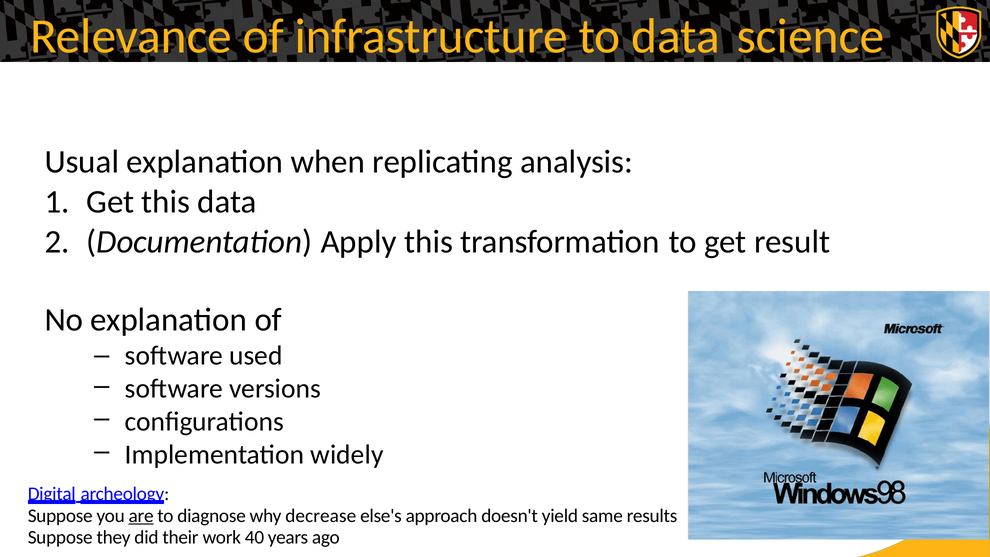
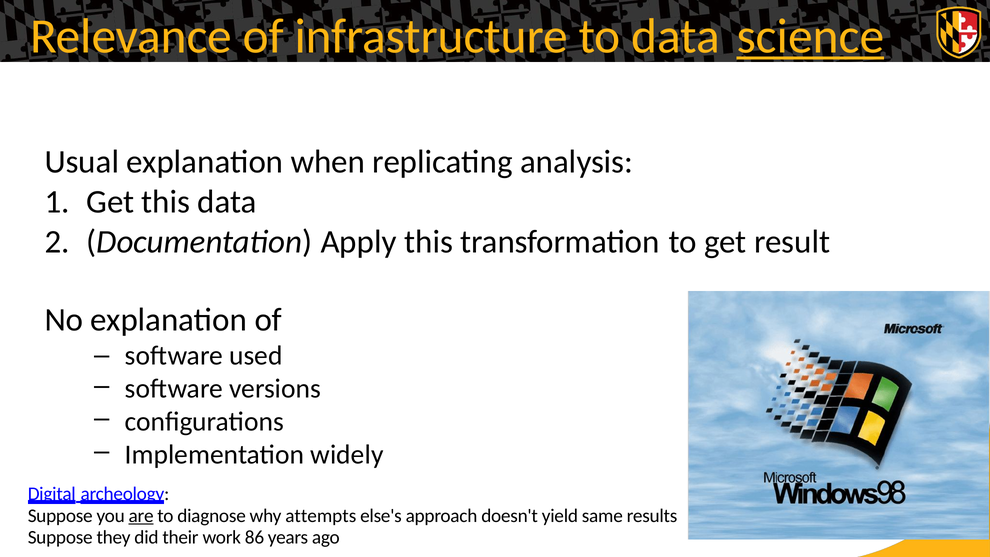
science underline: none -> present (810, 37)
decrease: decrease -> attempts (321, 516)
40: 40 -> 86 (254, 538)
